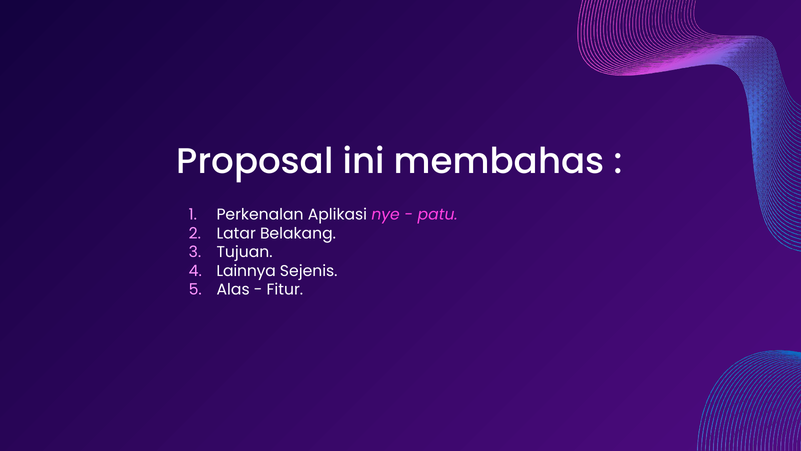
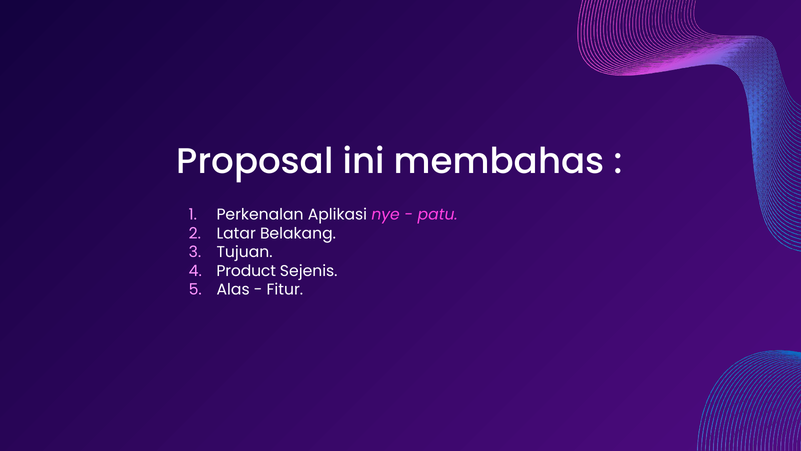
Lainnya: Lainnya -> Product (246, 271)
